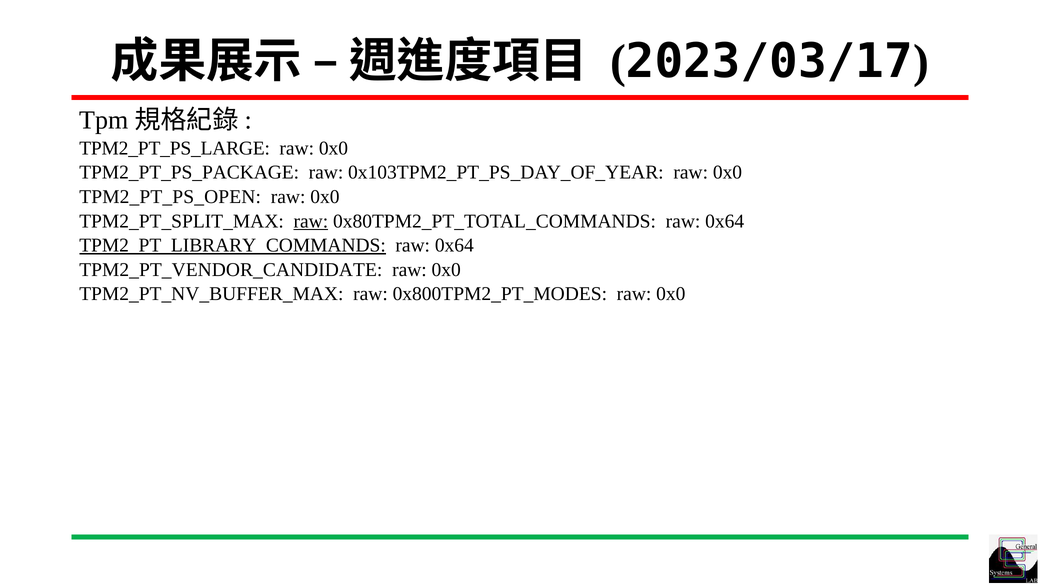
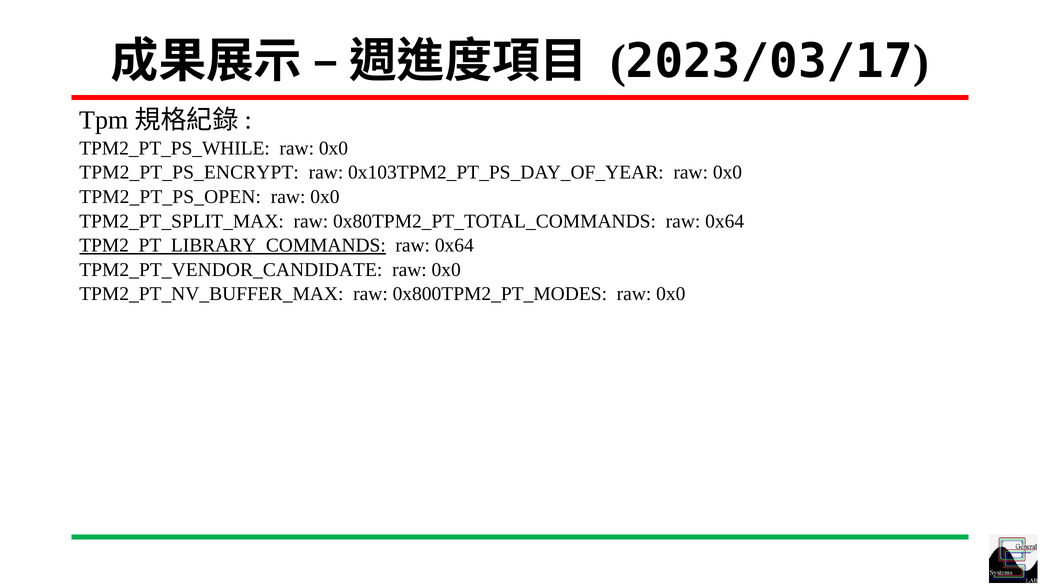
TPM2_PT_PS_LARGE: TPM2_PT_PS_LARGE -> TPM2_PT_PS_WHILE (175, 148)
TPM2_PT_PS_PACKAGE: TPM2_PT_PS_PACKAGE -> TPM2_PT_PS_ENCRYPT (189, 172)
raw underline: present -> none (311, 221)
